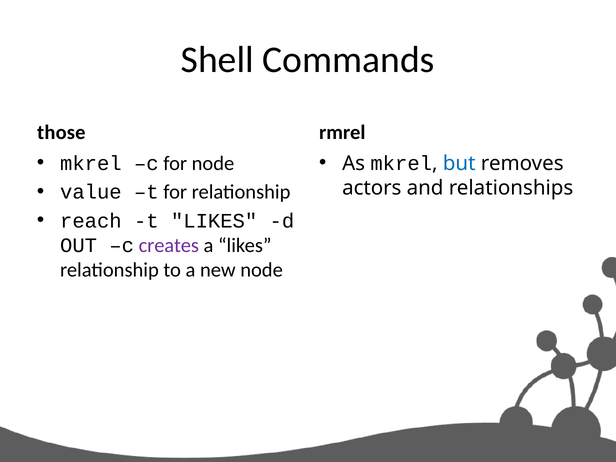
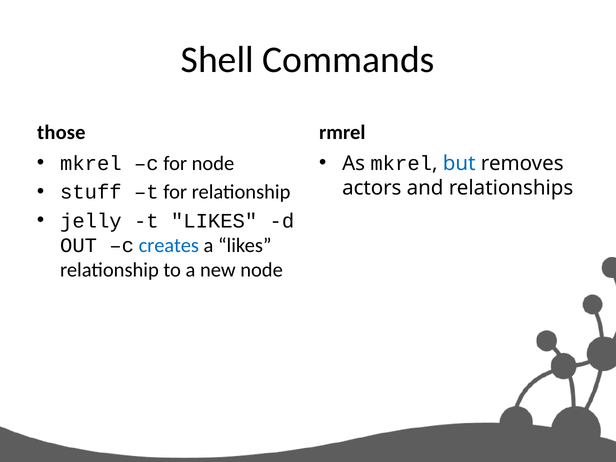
value: value -> stuff (91, 192)
reach: reach -> jelly (91, 221)
creates colour: purple -> blue (169, 245)
